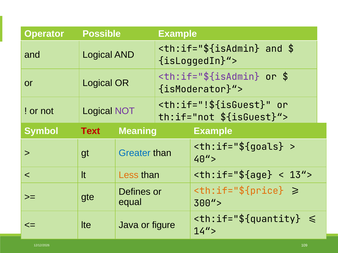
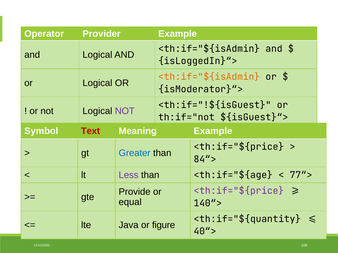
Possible: Possible -> Provider (102, 34)
<th:if="${isAdmin colour: purple -> orange (209, 77)
<th:if="${goals: <th:if="${goals -> <th:if="${price (239, 147)
40“>: 40“> -> 84“> (205, 160)
Less colour: orange -> purple (129, 175)
13“>: 13“> -> 77“> (301, 175)
<th:if="${price colour: orange -> purple (239, 191)
Defines: Defines -> Provide (135, 192)
300“>: 300“> -> 140“> (208, 204)
14“>: 14“> -> 40“> (205, 232)
